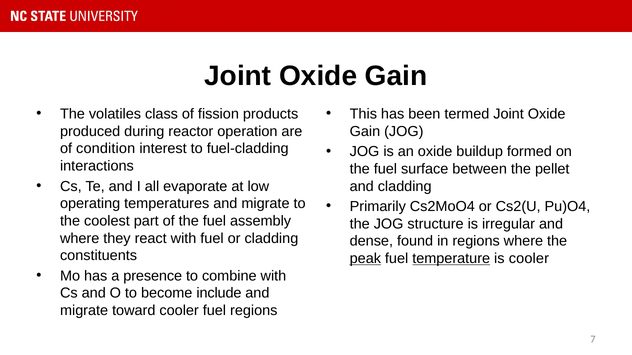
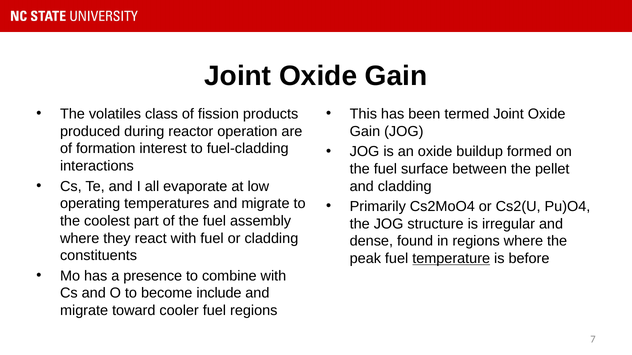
condition: condition -> formation (106, 149)
peak underline: present -> none (365, 259)
is cooler: cooler -> before (529, 259)
